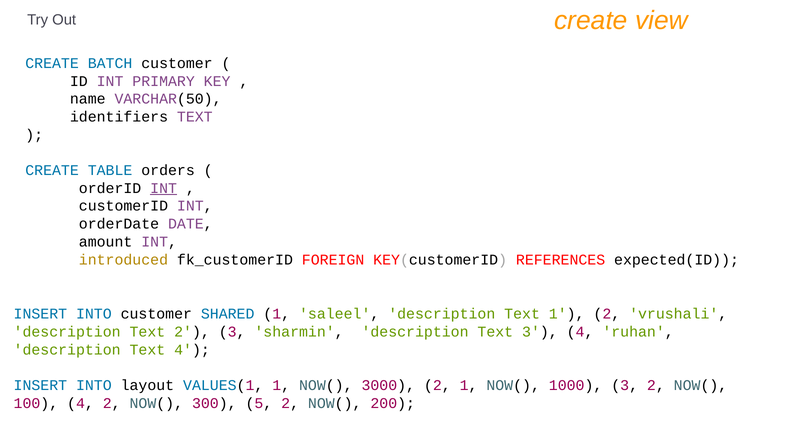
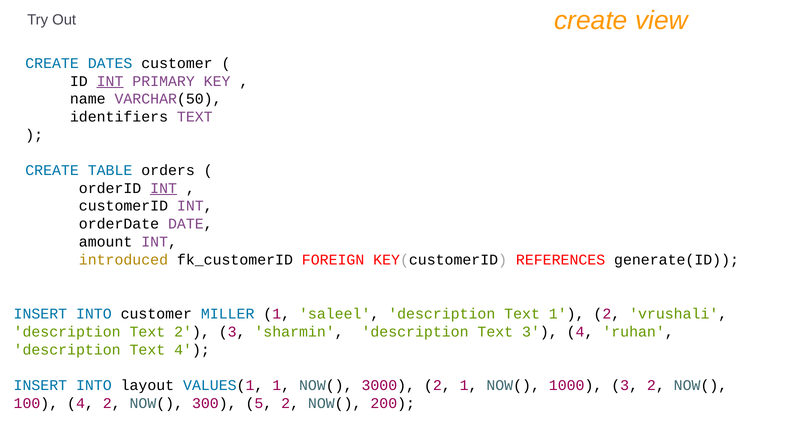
BATCH: BATCH -> DATES (110, 63)
INT underline: none -> present (110, 81)
expected(ID: expected(ID -> generate(ID (677, 260)
SHARED: SHARED -> MILLER (228, 314)
